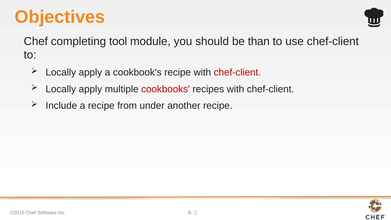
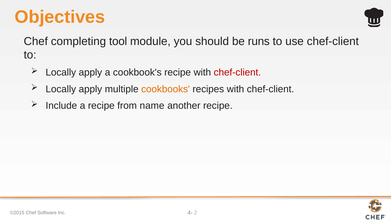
than: than -> runs (259, 41)
cookbooks colour: red -> orange (166, 89)
under: under -> name (152, 106)
